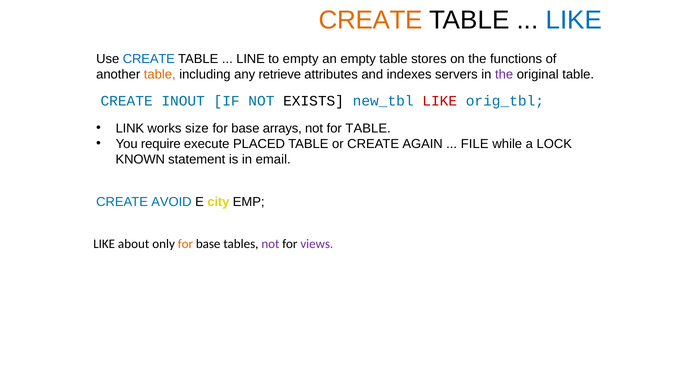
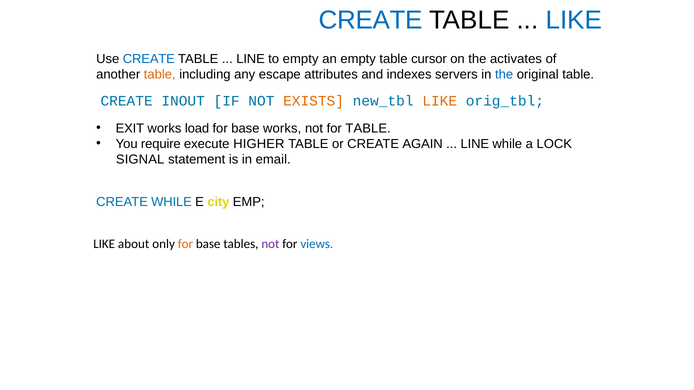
CREATE colour: orange -> blue (371, 20)
stores: stores -> cursor (429, 59)
functions: functions -> activates (516, 59)
retrieve: retrieve -> escape (280, 75)
the colour: purple -> blue (504, 75)
EXISTS colour: black -> orange (314, 101)
LIKE colour: red -> orange (440, 101)
LINK: LINK -> EXIT (130, 128)
size: size -> load (197, 128)
base arrays: arrays -> works (282, 128)
PLACED: PLACED -> HIGHER (259, 144)
FILE: FILE -> LINE (475, 144)
KNOWN: KNOWN -> SIGNAL (140, 160)
CREATE AVOID: AVOID -> WHILE (172, 202)
views colour: purple -> blue (317, 244)
